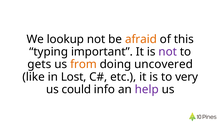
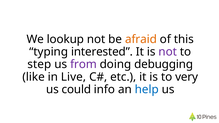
important: important -> interested (102, 52)
gets: gets -> step (39, 64)
from colour: orange -> purple (83, 64)
uncovered: uncovered -> debugging (164, 64)
Lost: Lost -> Live (74, 77)
help colour: purple -> blue (147, 90)
